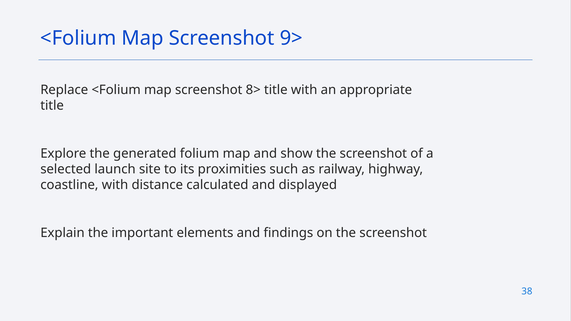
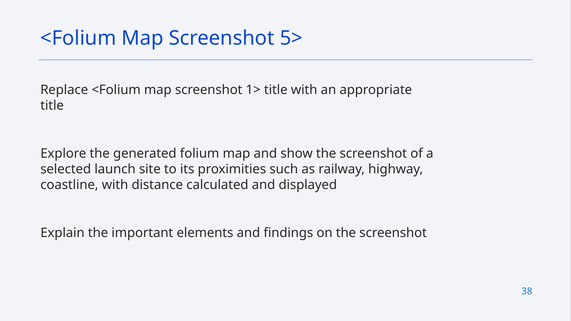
9>: 9> -> 5> (291, 38)
8>: 8> -> 1> (253, 90)
